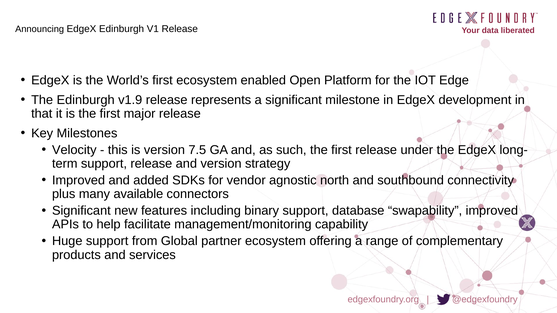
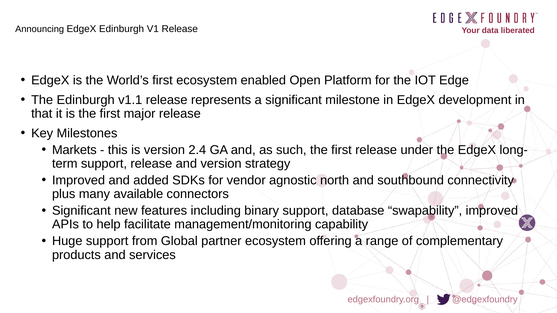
v1.9: v1.9 -> v1.1 (130, 100)
Velocity: Velocity -> Markets (74, 150)
7.5: 7.5 -> 2.4 (197, 150)
